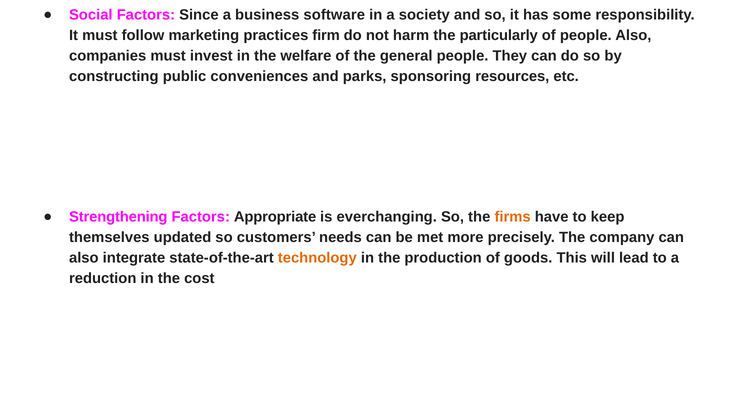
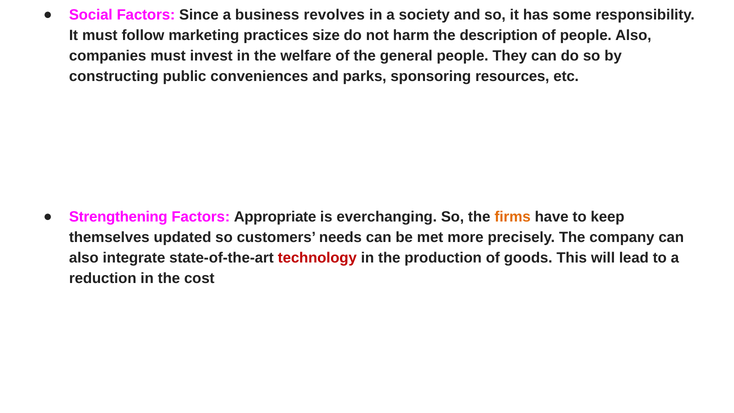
software: software -> revolves (334, 15)
firm: firm -> size (326, 35)
particularly: particularly -> description (499, 35)
technology colour: orange -> red (317, 258)
